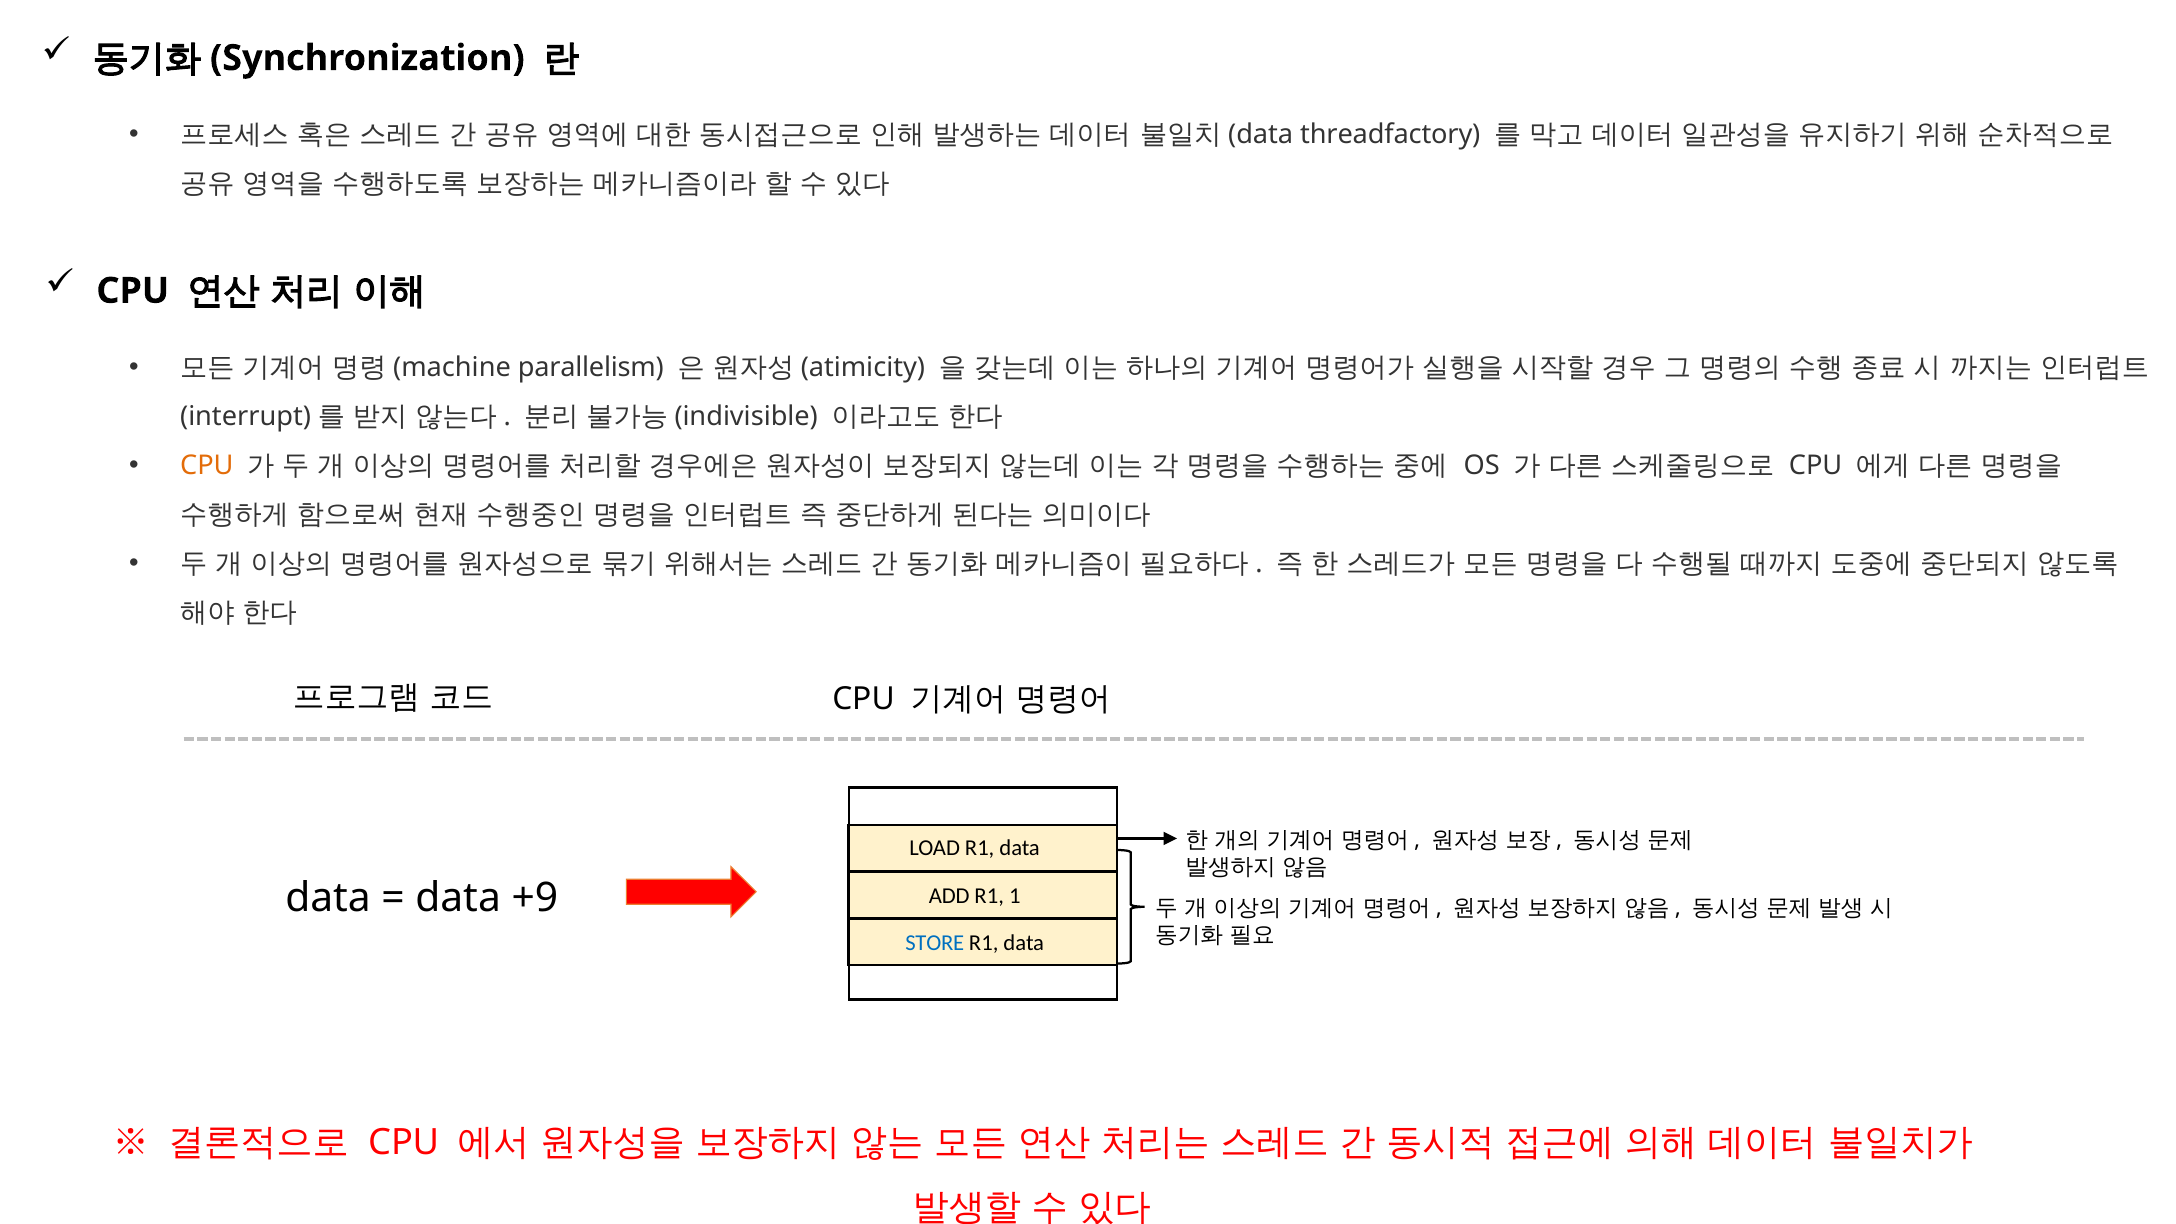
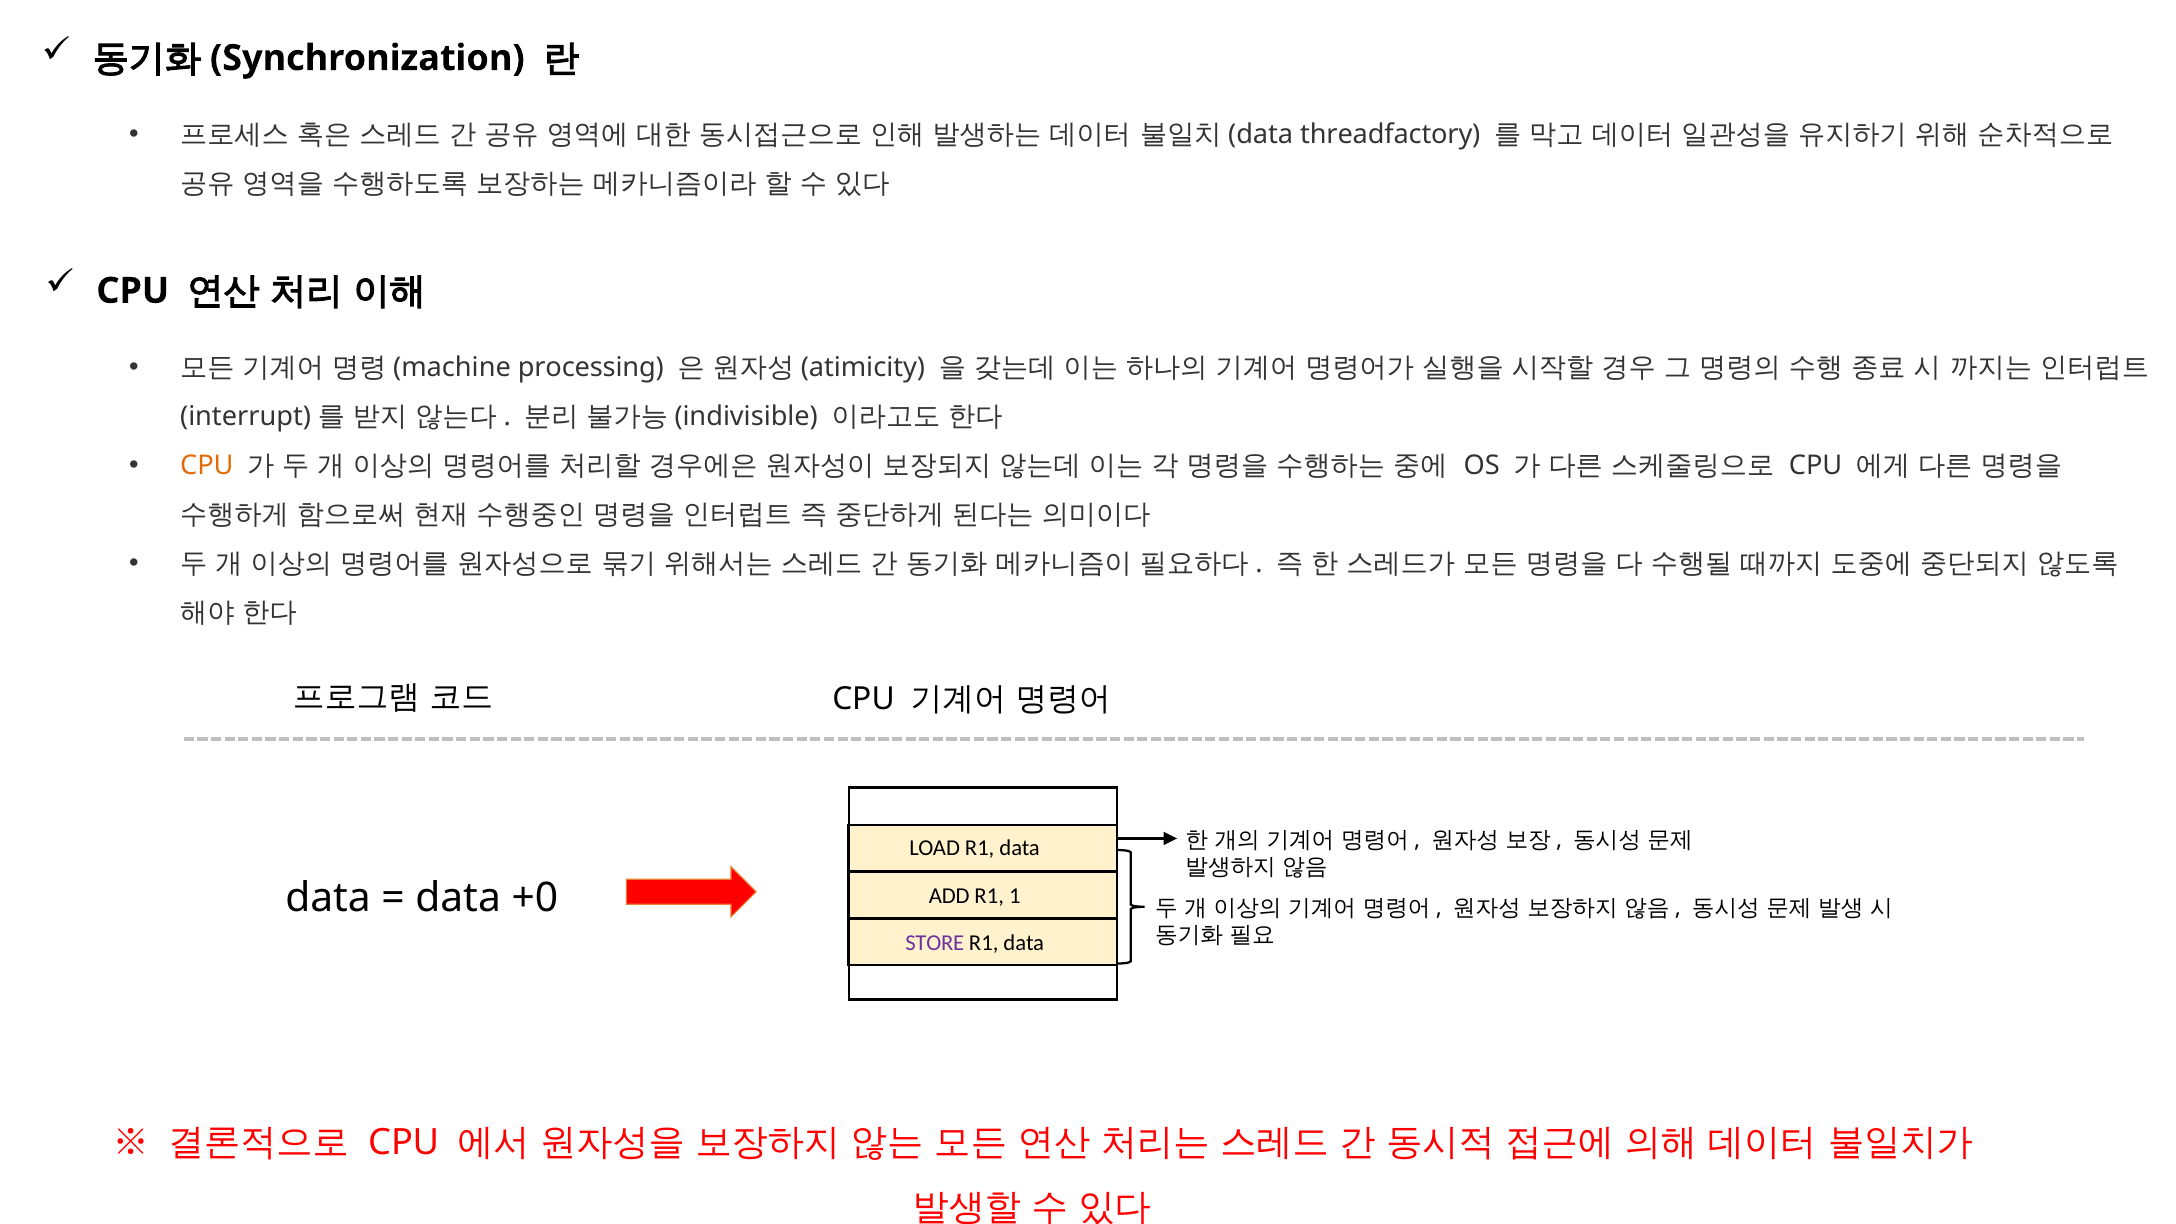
parallelism: parallelism -> processing (591, 368)
+9: +9 -> +0 (535, 898)
STORE colour: blue -> purple (935, 943)
